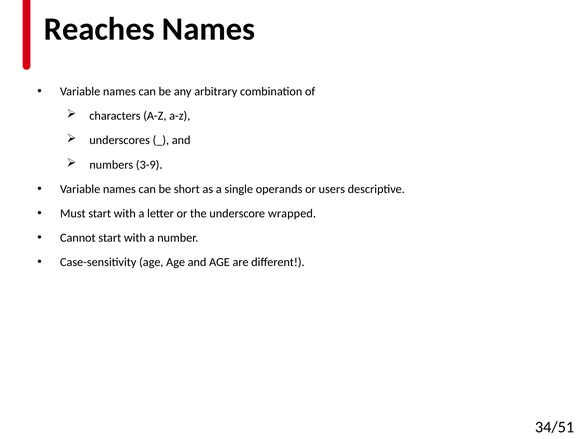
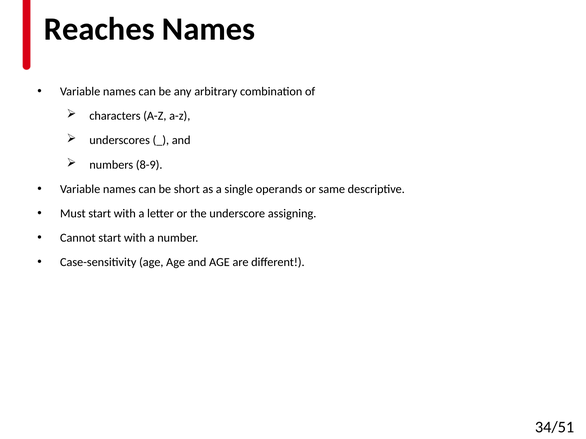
3-9: 3-9 -> 8-9 (149, 165)
users: users -> same (332, 189)
wrapped: wrapped -> assigning (292, 214)
